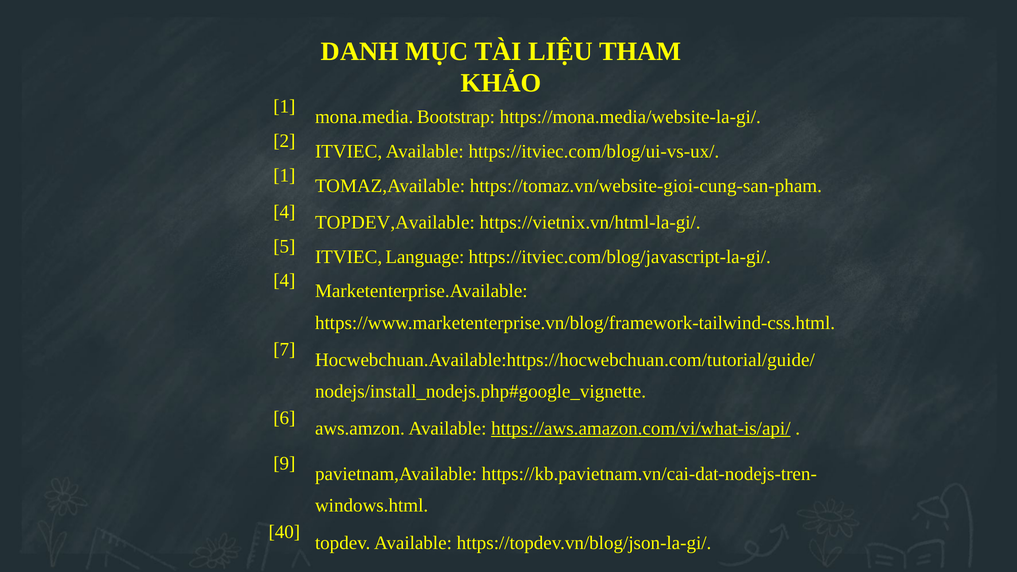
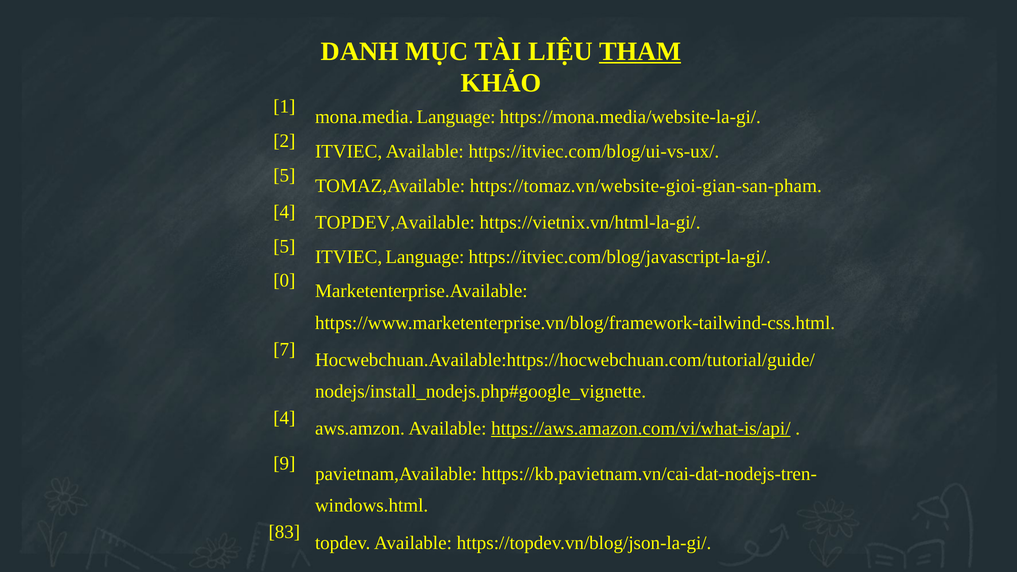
THAM underline: none -> present (640, 51)
mona.media Bootstrap: Bootstrap -> Language (456, 117)
1: 1 -> 5 (284, 175)
https://tomaz.vn/website-gioi-cung-san-pham: https://tomaz.vn/website-gioi-cung-san-pham -> https://tomaz.vn/website-gioi-gian-san-pham (646, 186)
4: 4 -> 0 (284, 281)
6: 6 -> 4 (284, 418)
40: 40 -> 83 (284, 532)
